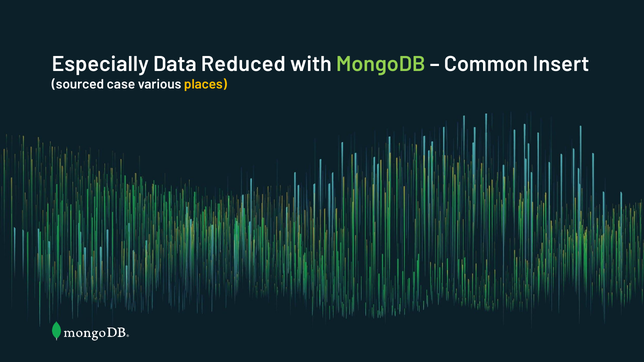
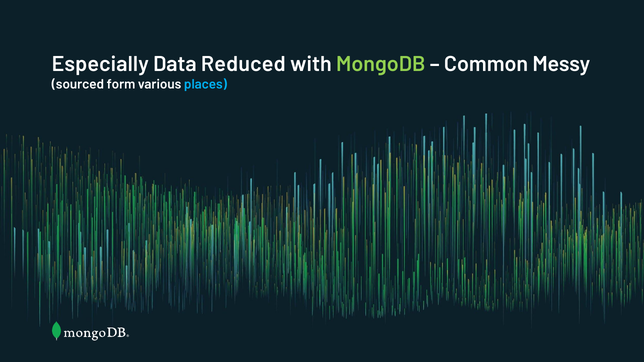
Insert: Insert -> Messy (561, 64)
case: case -> form (121, 84)
places colour: yellow -> light blue (205, 84)
